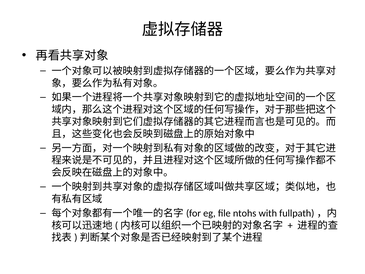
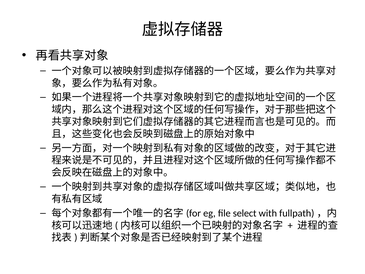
ntohs: ntohs -> select (245, 213)
